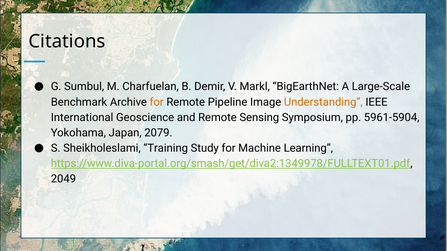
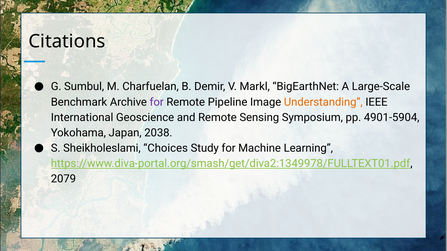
for colour: orange -> purple (157, 102)
5961-5904: 5961-5904 -> 4901-5904 (392, 118)
2079: 2079 -> 2038 (158, 133)
Training: Training -> Choices (166, 148)
2049: 2049 -> 2079 (63, 179)
